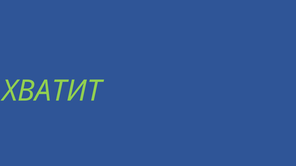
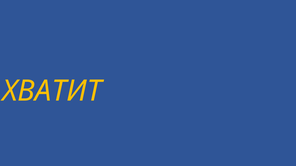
ХВАТИТ colour: light green -> yellow (52, 91)
